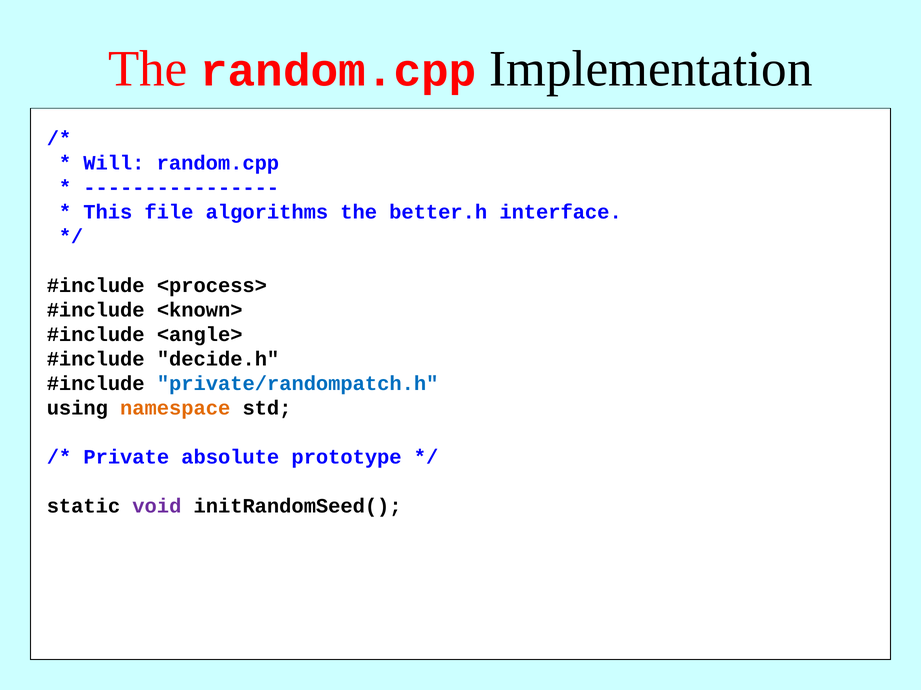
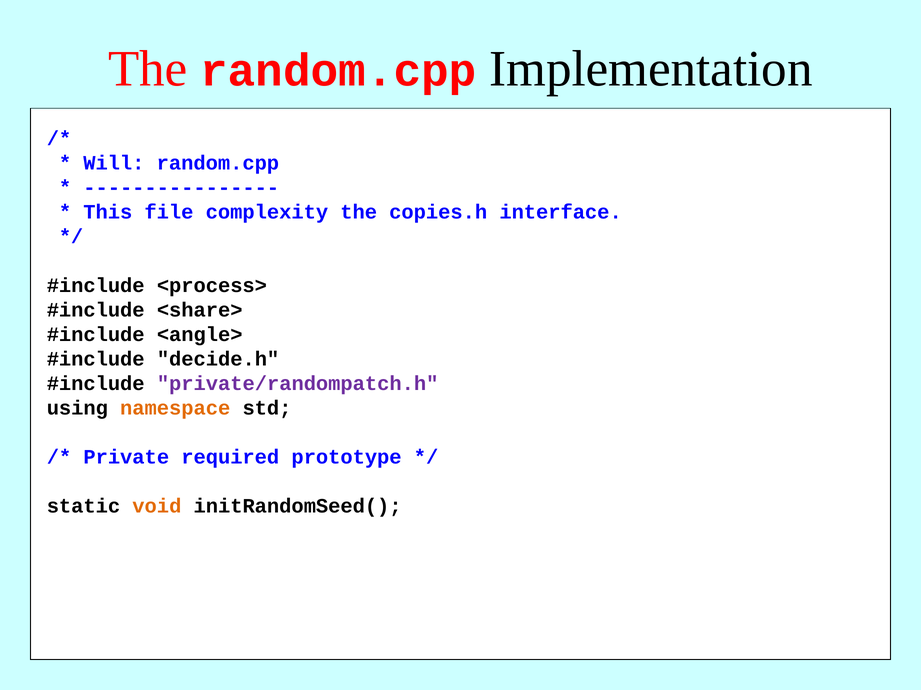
algorithms: algorithms -> complexity (267, 212)
better.h: better.h -> copies.h (438, 212)
<known>: <known> -> <share> (200, 310)
private/randompatch.h colour: blue -> purple (298, 384)
absolute: absolute -> required (230, 458)
void colour: purple -> orange (157, 507)
